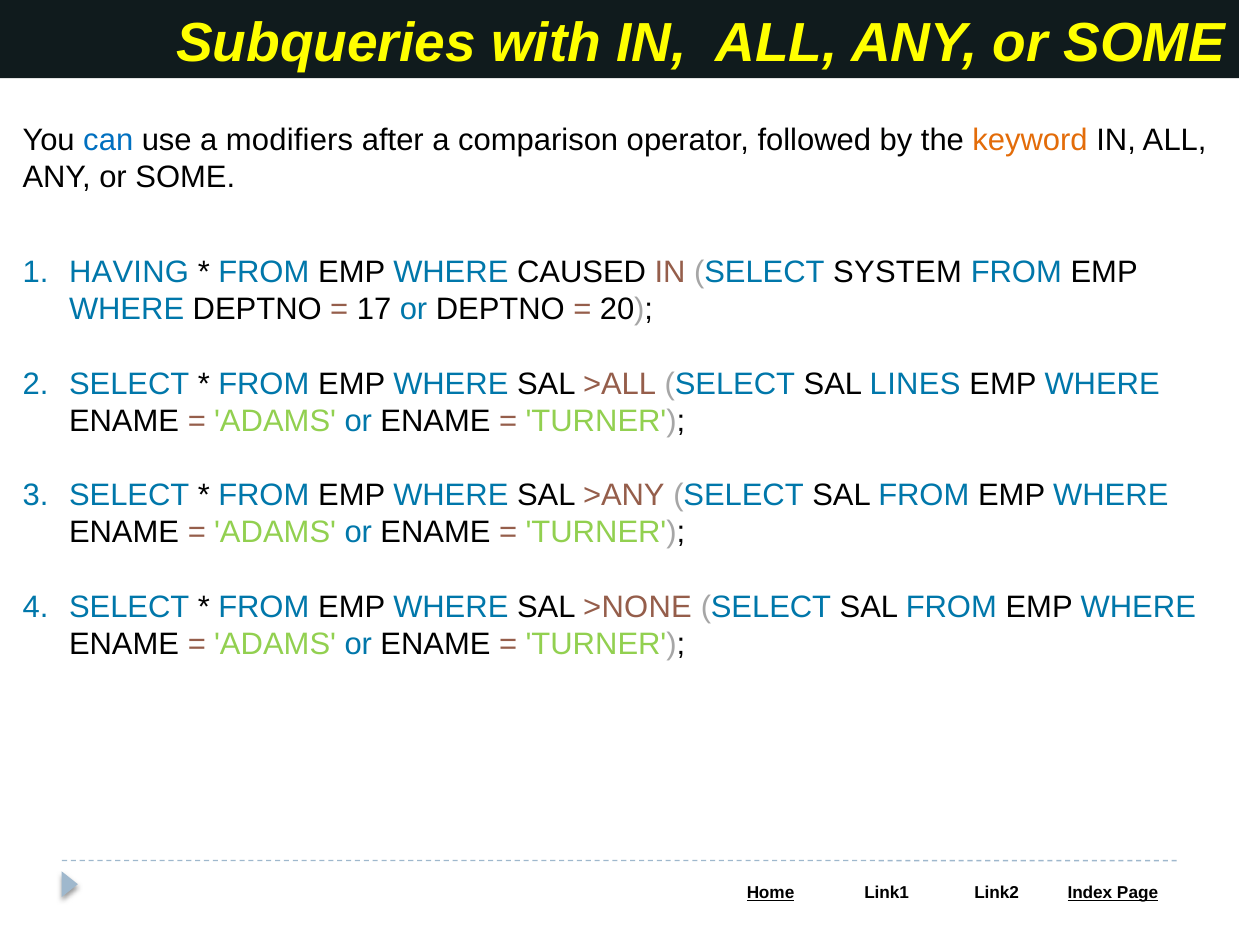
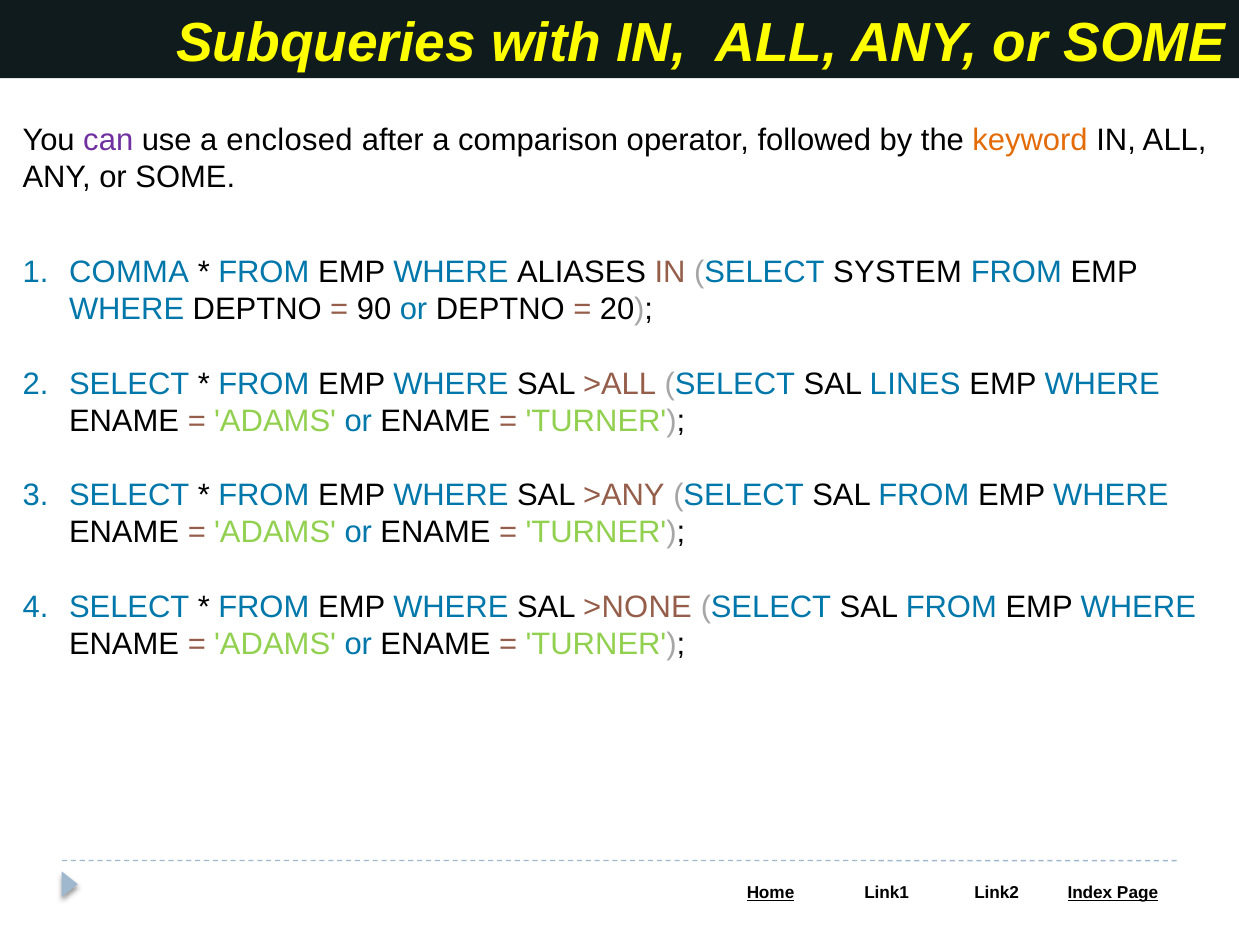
can colour: blue -> purple (108, 140)
modifiers: modifiers -> enclosed (290, 140)
HAVING: HAVING -> COMMA (129, 273)
CAUSED: CAUSED -> ALIASES (582, 273)
17: 17 -> 90 (374, 310)
